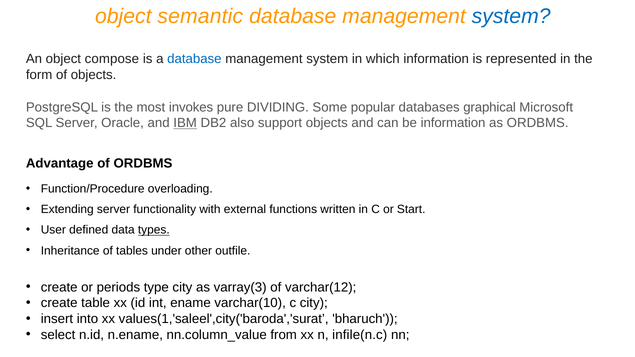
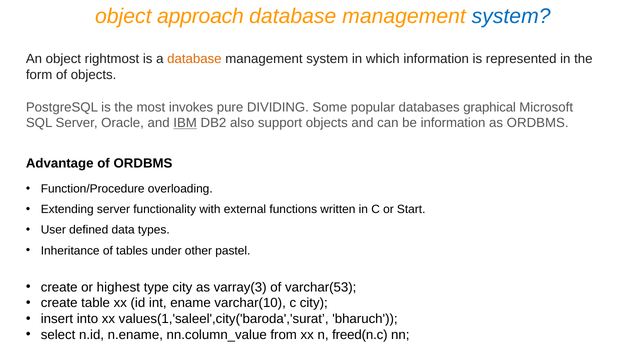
semantic: semantic -> approach (200, 17)
compose: compose -> rightmost (112, 59)
database colour: blue -> orange (194, 59)
types underline: present -> none (154, 230)
outfile: outfile -> pastel (233, 251)
periods: periods -> highest (118, 287)
varchar(12: varchar(12 -> varchar(53 (321, 287)
infile(n.c: infile(n.c -> freed(n.c (360, 335)
